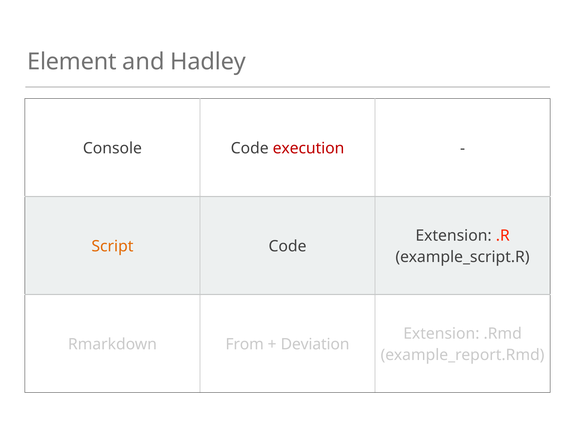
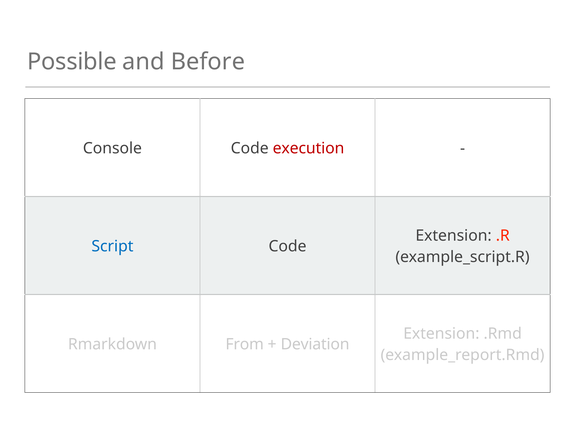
Element: Element -> Possible (72, 62)
Hadley: Hadley -> Before (208, 62)
Script colour: orange -> blue (112, 247)
